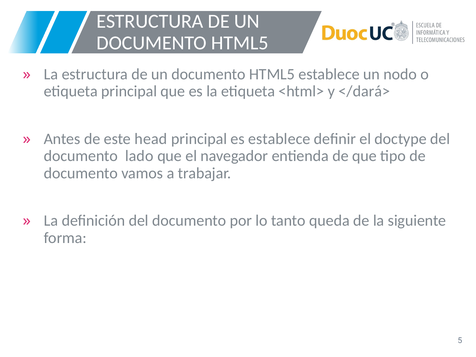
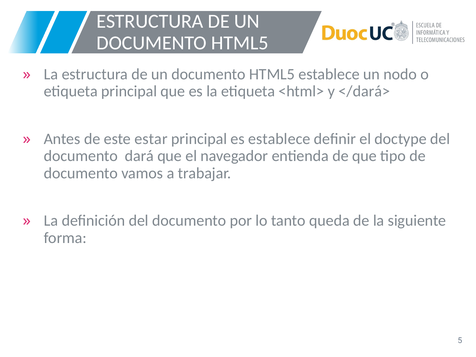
head: head -> estar (151, 139)
lado: lado -> dará (139, 156)
